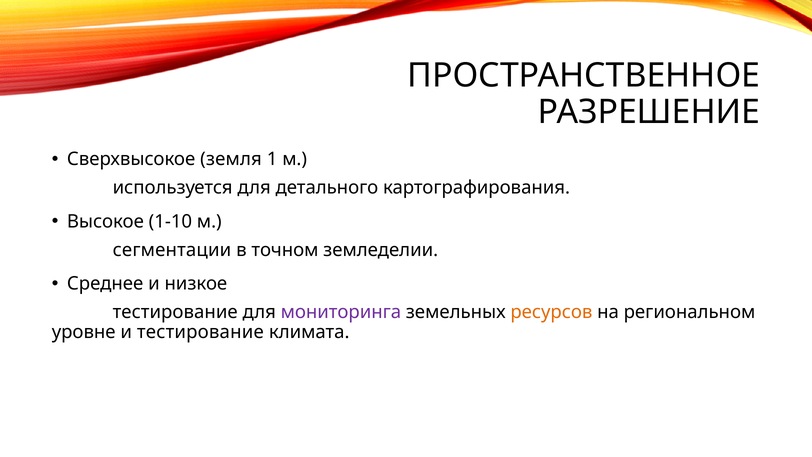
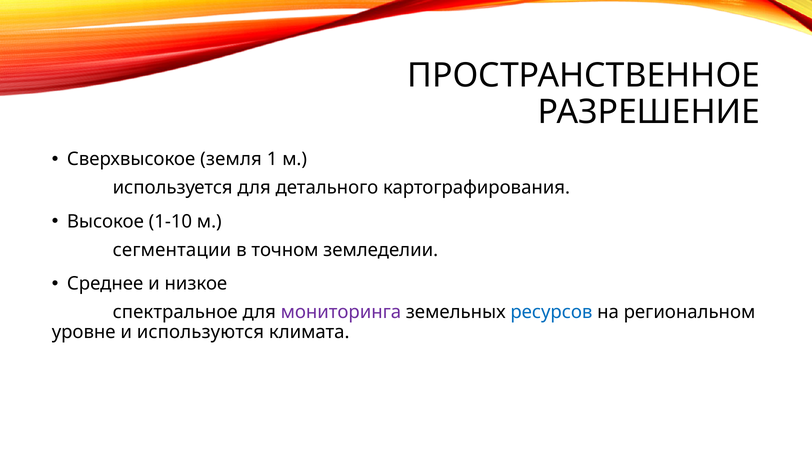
тестирование: тестирование -> спектральное (175, 312)
ресурсов colour: orange -> blue (551, 312)
и тестирование: тестирование -> используются (200, 332)
